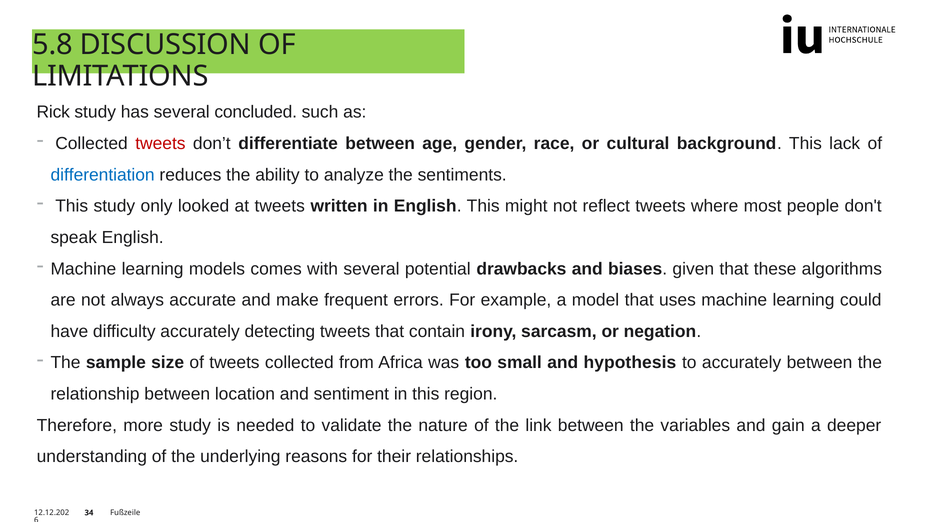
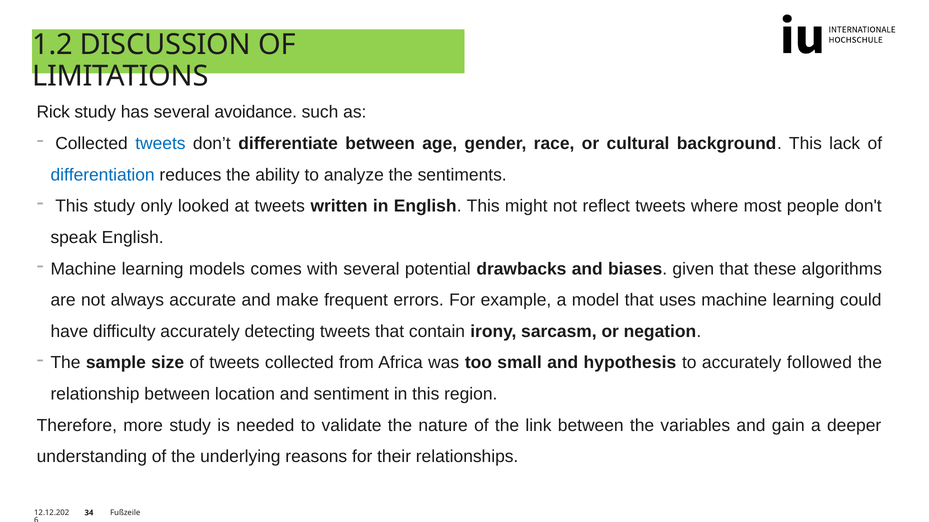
5.8: 5.8 -> 1.2 (52, 45)
concluded: concluded -> avoidance (256, 112)
tweets colour: red -> blue (160, 144)
accurately between: between -> followed (819, 363)
